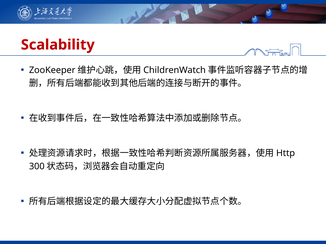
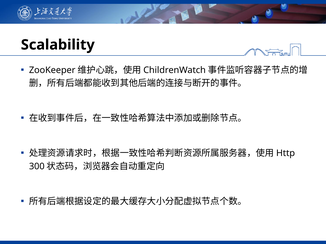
Scalability colour: red -> black (58, 45)
